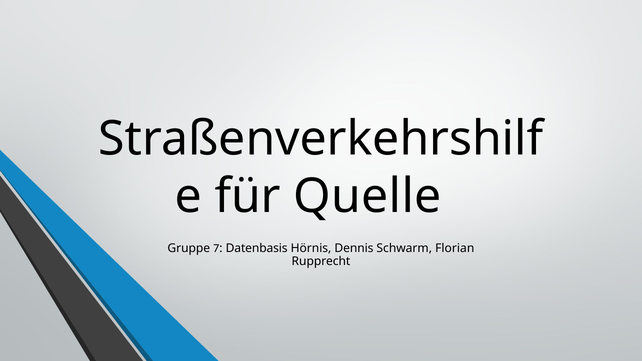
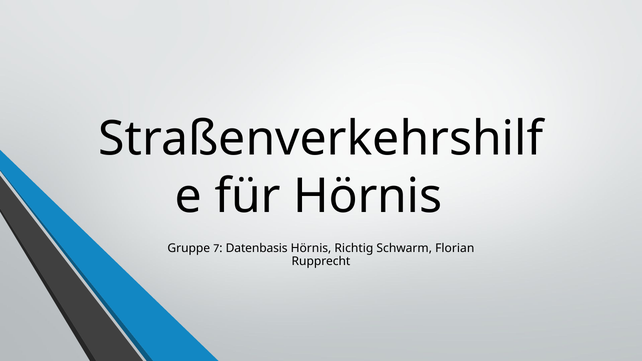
für Quelle: Quelle -> Hörnis (368, 196)
Dennis: Dennis -> Richtig (354, 249)
